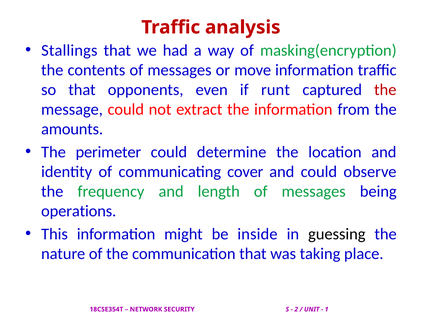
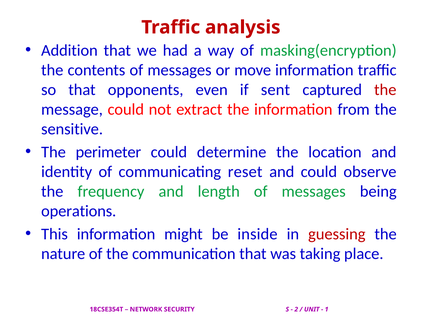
Stallings: Stallings -> Addition (69, 50)
runt: runt -> sent (275, 90)
amounts: amounts -> sensitive (72, 129)
cover: cover -> reset (245, 172)
guessing colour: black -> red (337, 234)
